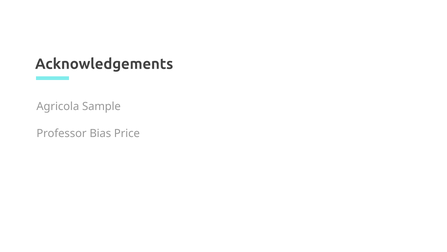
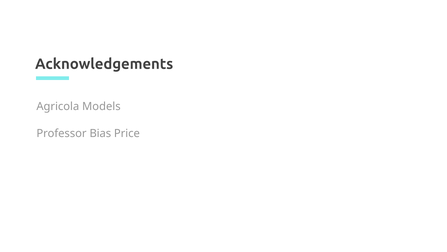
Sample: Sample -> Models (101, 106)
